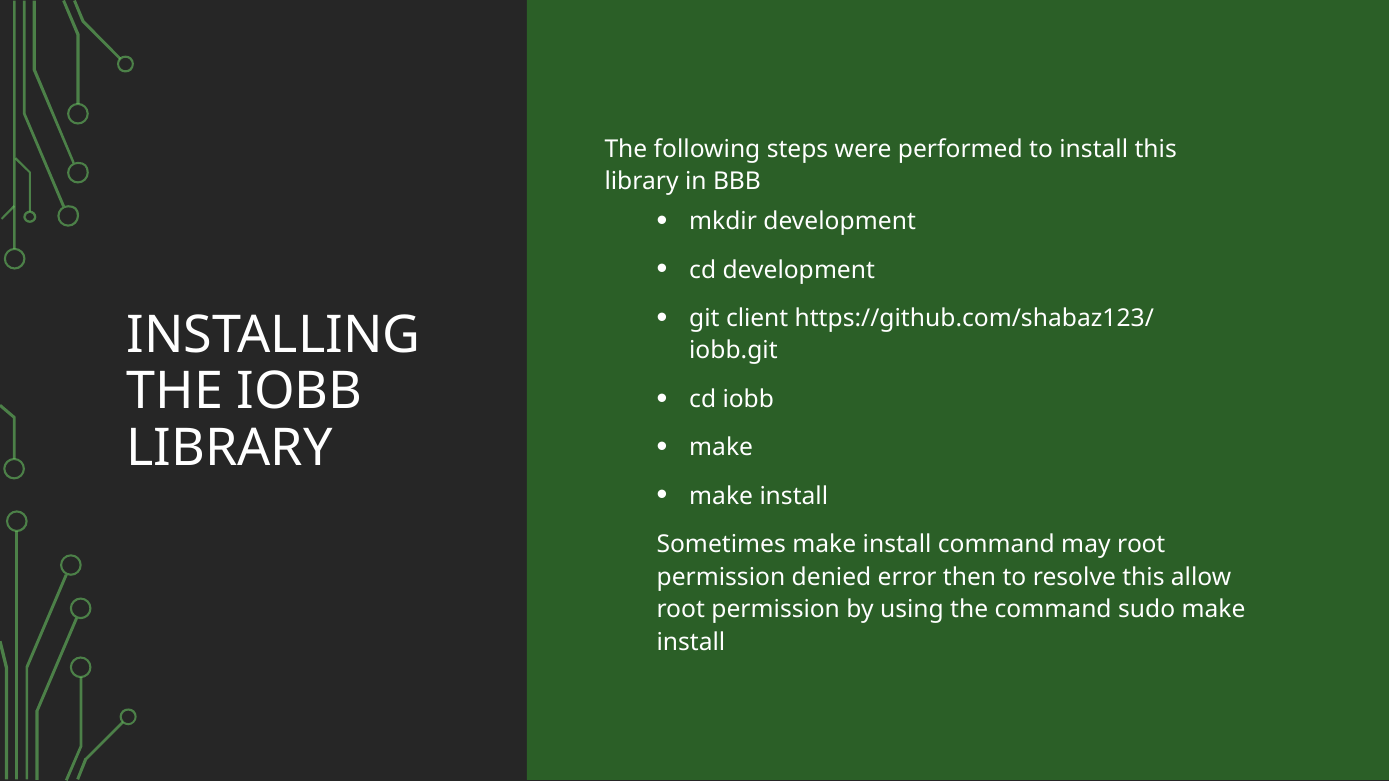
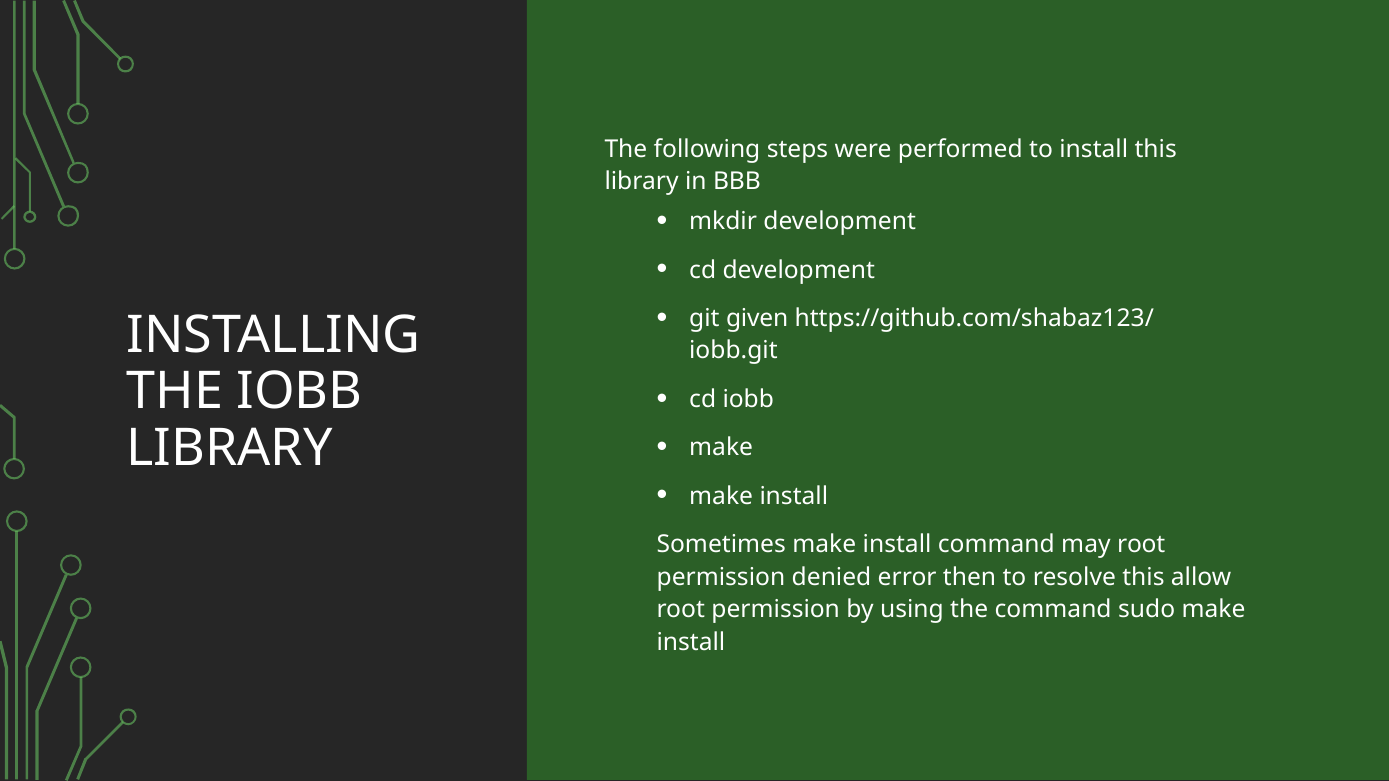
client: client -> given (757, 318)
